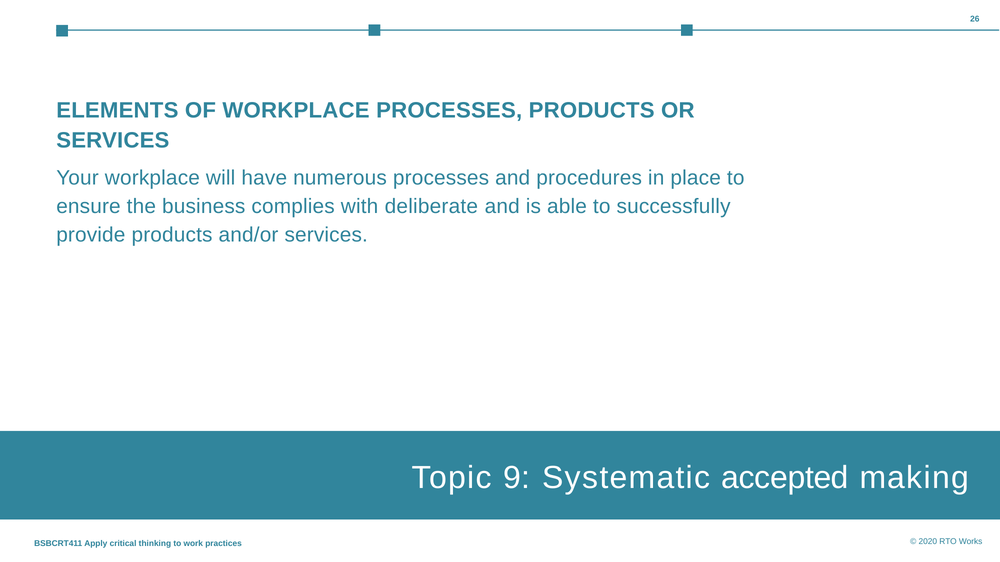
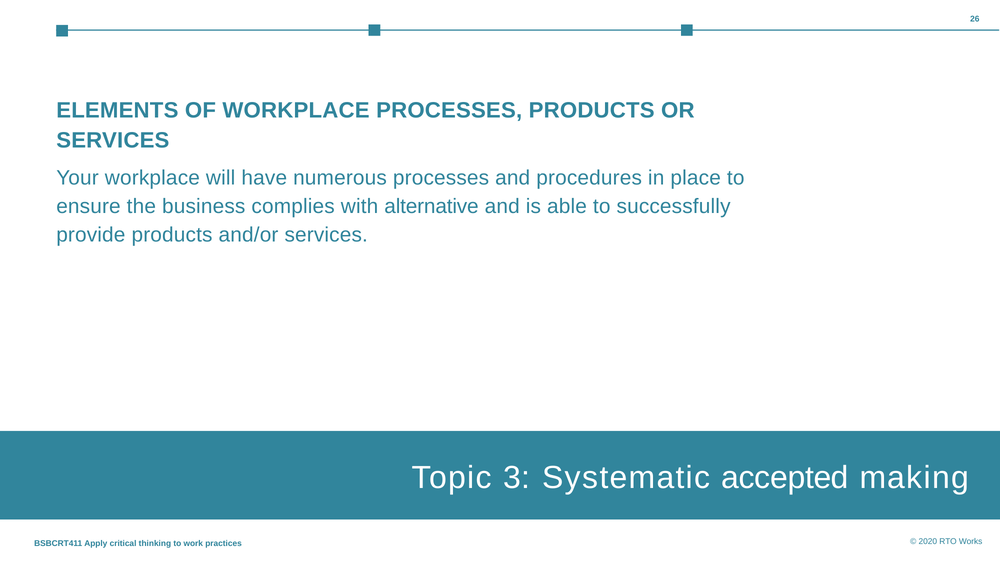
deliberate: deliberate -> alternative (432, 207)
9: 9 -> 3 (517, 478)
